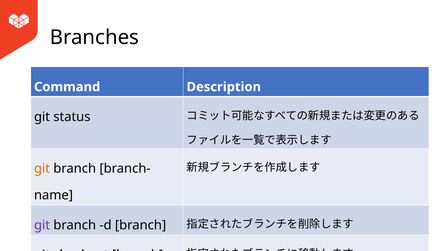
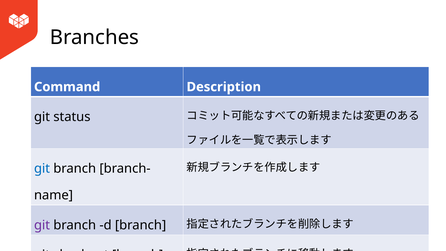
git colour: orange -> blue (42, 169)
